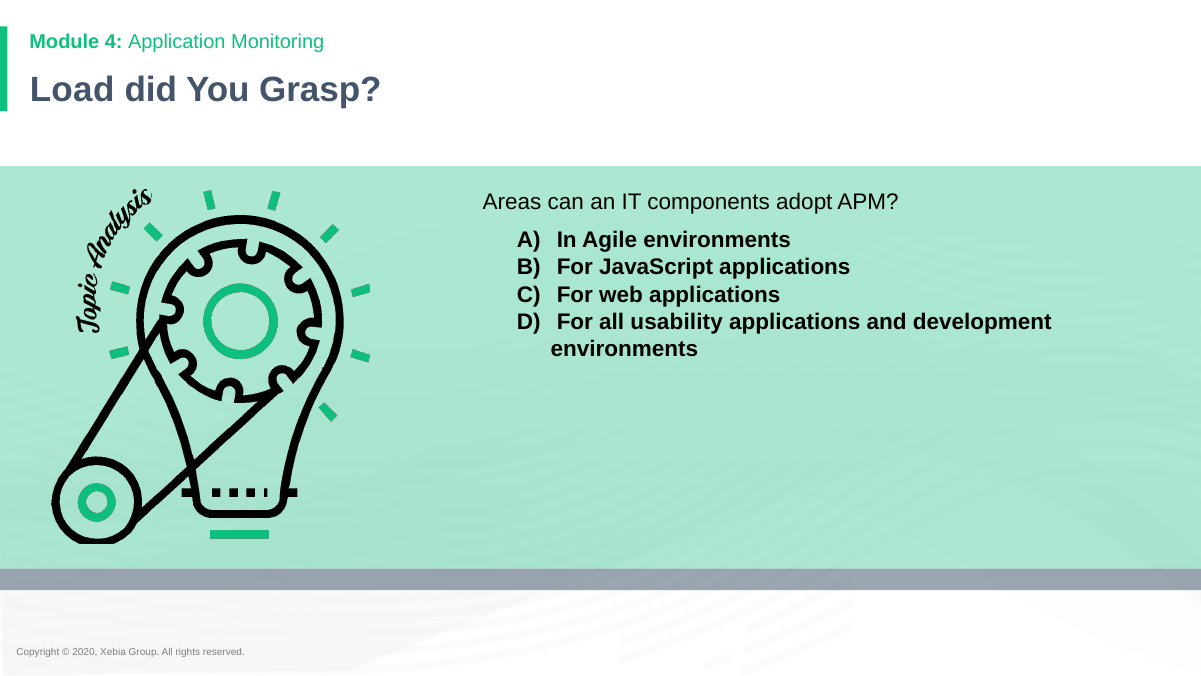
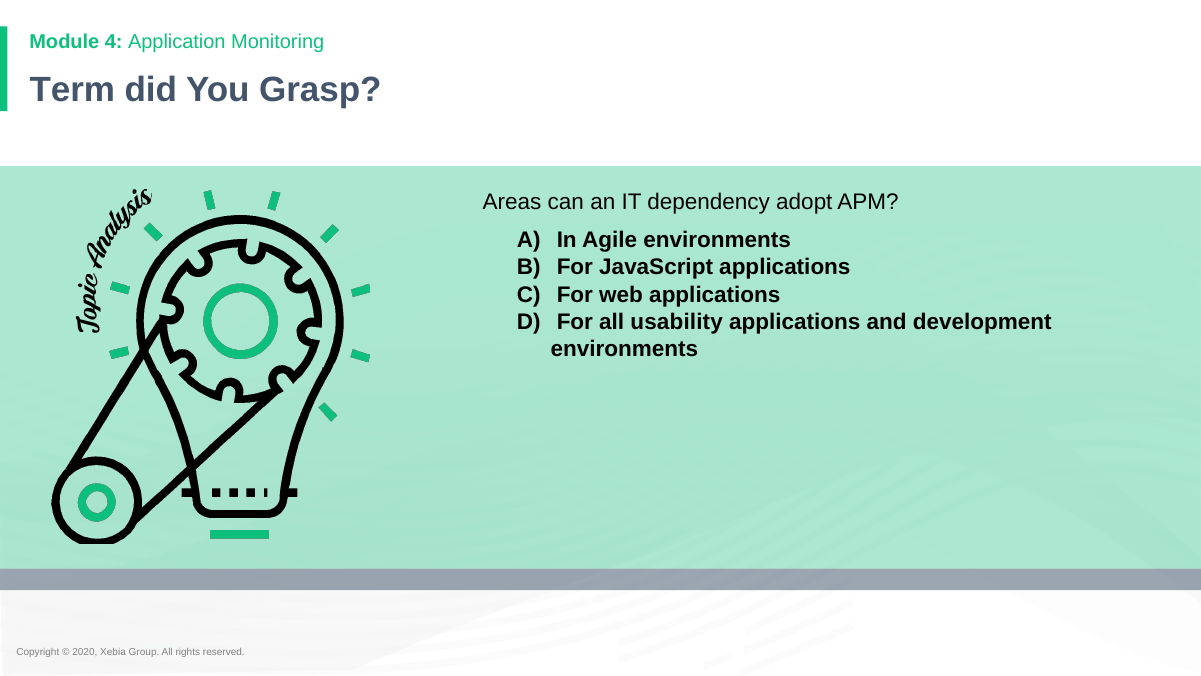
Load: Load -> Term (72, 90)
components: components -> dependency (709, 202)
